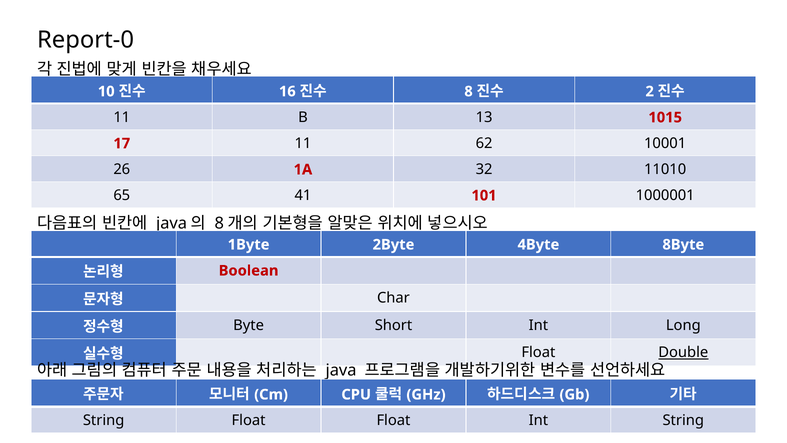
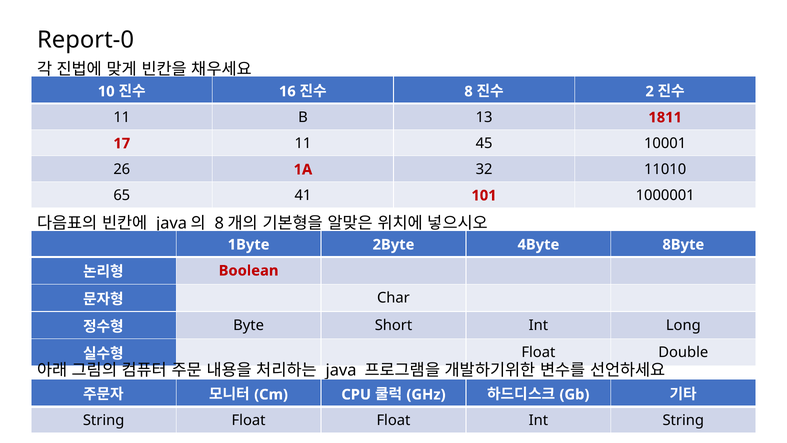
1015: 1015 -> 1811 (665, 117)
62: 62 -> 45 (484, 143)
Double underline: present -> none (683, 352)
